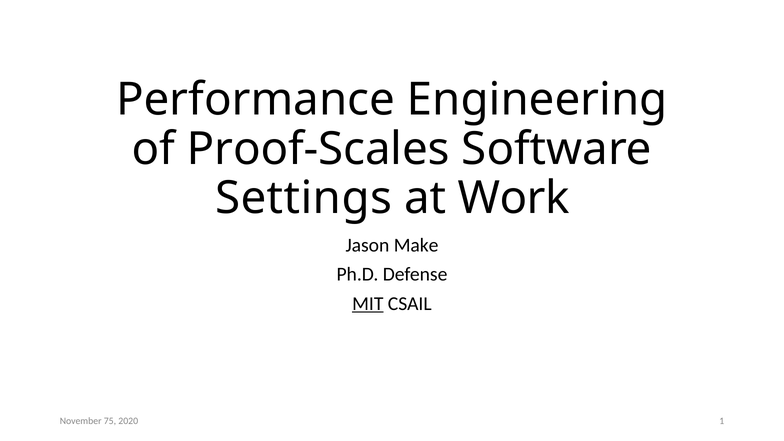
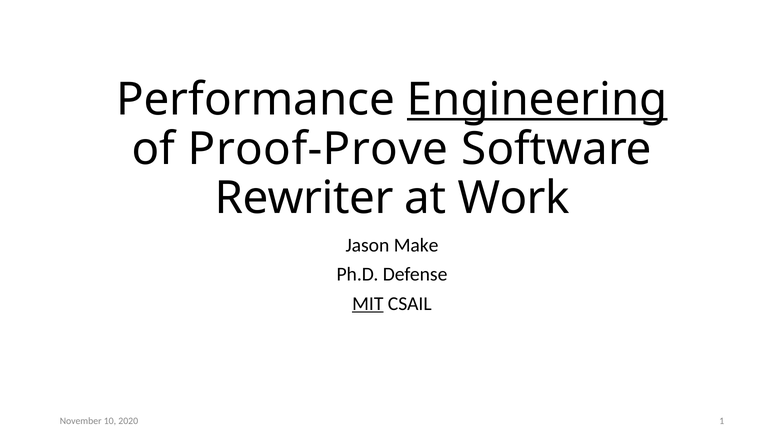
Engineering underline: none -> present (537, 100)
Proof-Scales: Proof-Scales -> Proof-Prove (318, 149)
Settings: Settings -> Rewriter (304, 198)
75: 75 -> 10 (110, 421)
